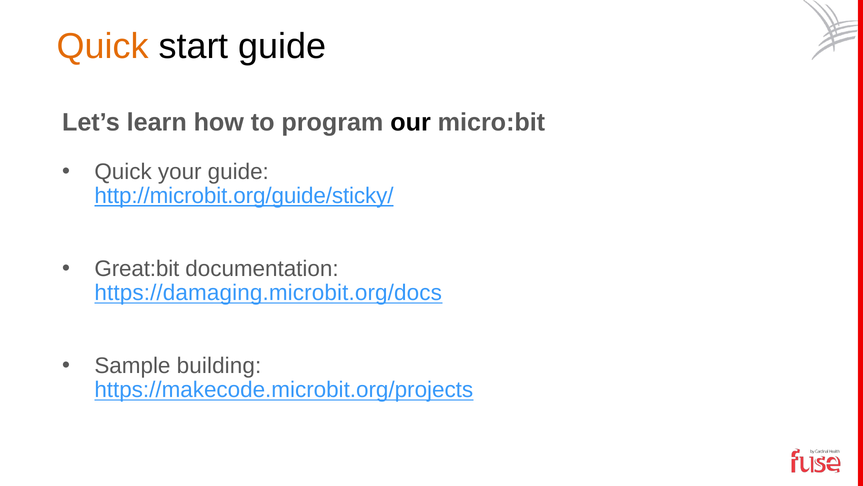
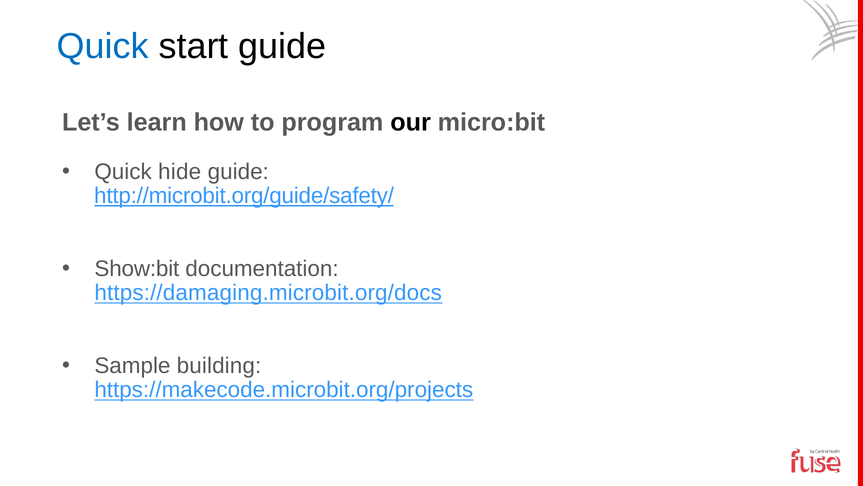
Quick colour: orange -> blue (103, 46)
your: your -> hide (180, 171)
http://microbit.org/guide/sticky/: http://microbit.org/guide/sticky/ -> http://microbit.org/guide/safety/ (244, 196)
Great:bit: Great:bit -> Show:bit (137, 268)
